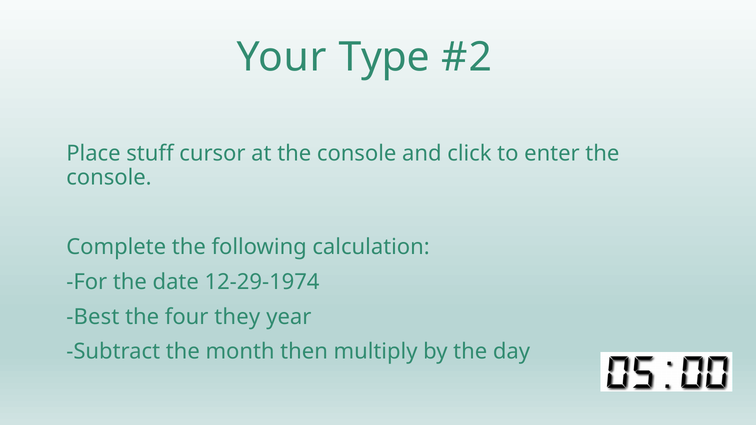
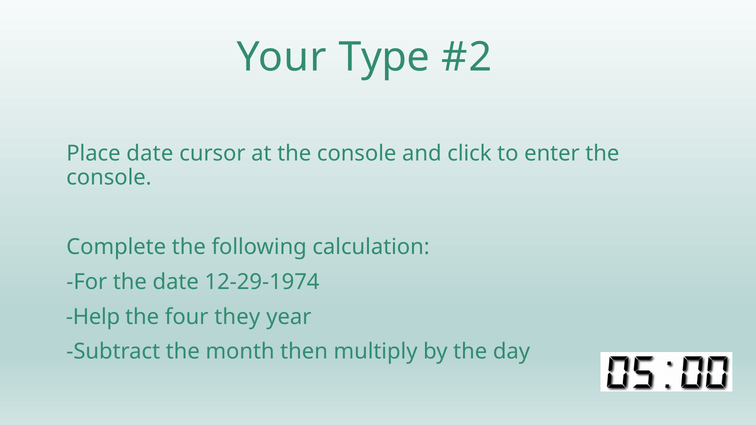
Place stuff: stuff -> date (150, 154)
Best: Best -> Help (93, 317)
